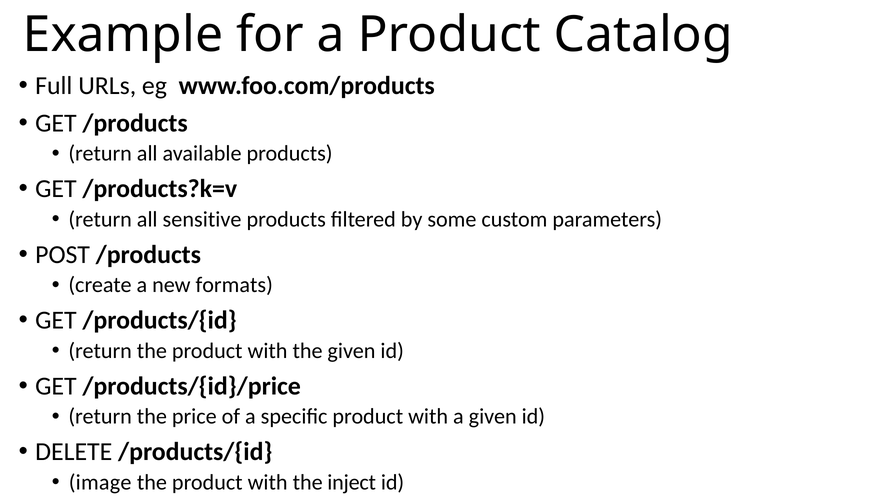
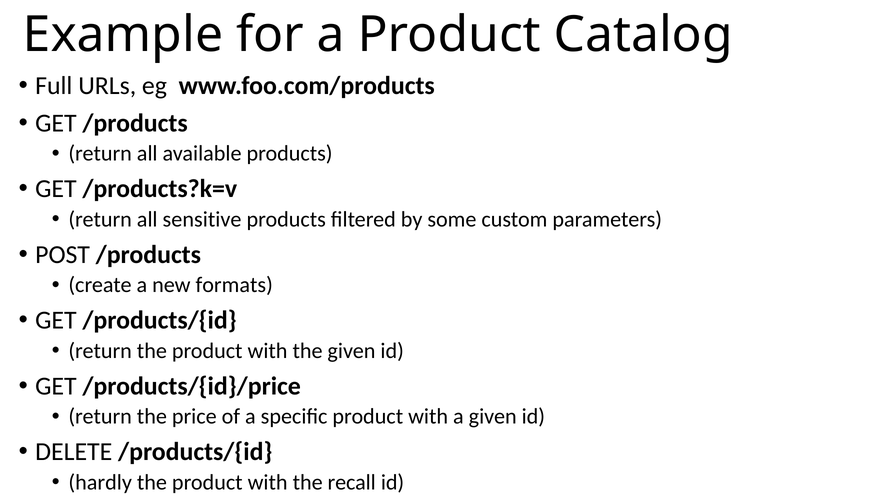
image: image -> hardly (100, 482)
inject: inject -> recall (352, 482)
